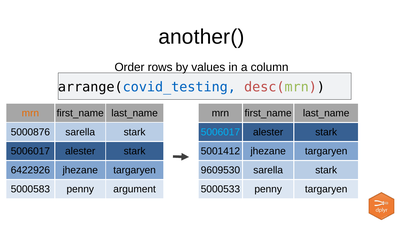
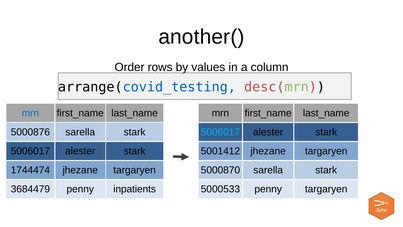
mrn colour: orange -> blue (30, 113)
6422926: 6422926 -> 1744474 (30, 170)
9609530: 9609530 -> 5000870 (220, 170)
5000583: 5000583 -> 3684479 (30, 189)
argument: argument -> inpatients (135, 189)
